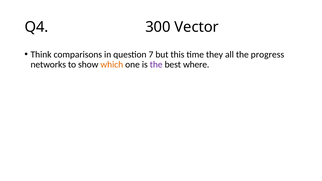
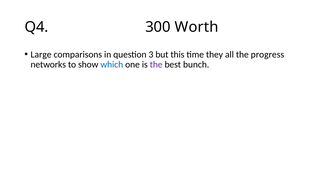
Vector: Vector -> Worth (197, 27)
Think: Think -> Large (41, 54)
7: 7 -> 3 (151, 54)
which colour: orange -> blue (112, 65)
where: where -> bunch (196, 65)
